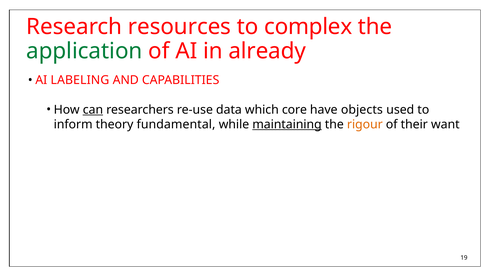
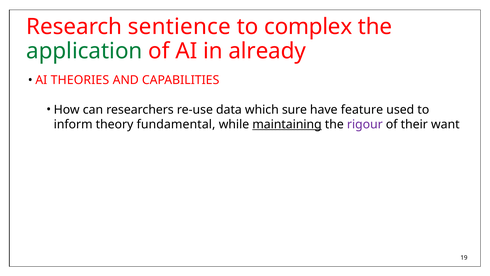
resources: resources -> sentience (179, 27)
LABELING: LABELING -> THEORIES (80, 80)
can underline: present -> none (93, 110)
core: core -> sure (294, 110)
objects: objects -> feature (362, 110)
rigour colour: orange -> purple (365, 124)
